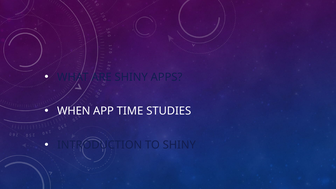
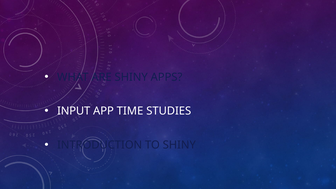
WHEN: WHEN -> INPUT (74, 111)
